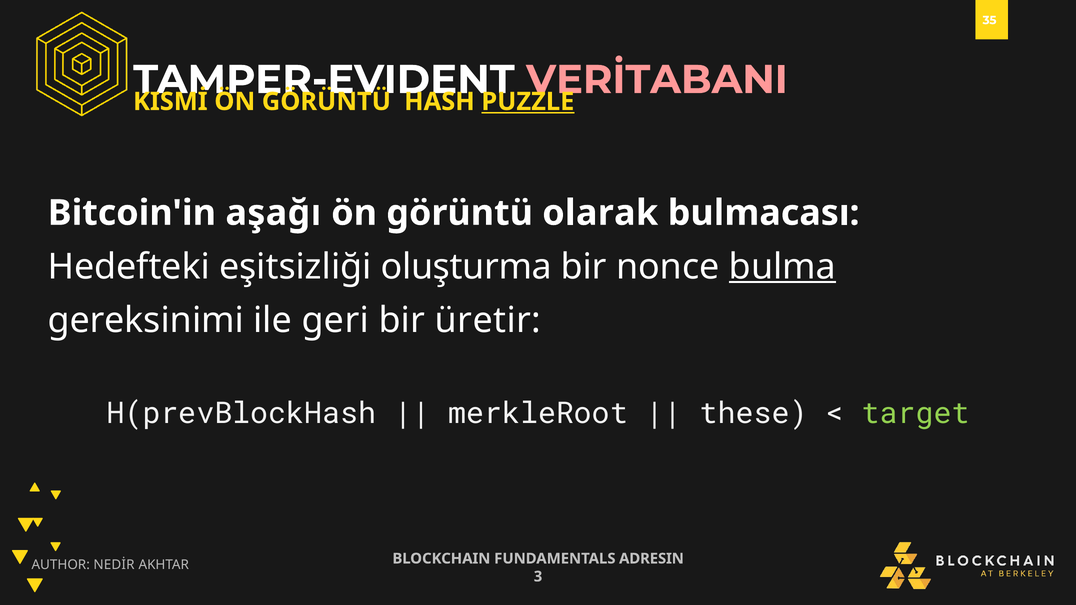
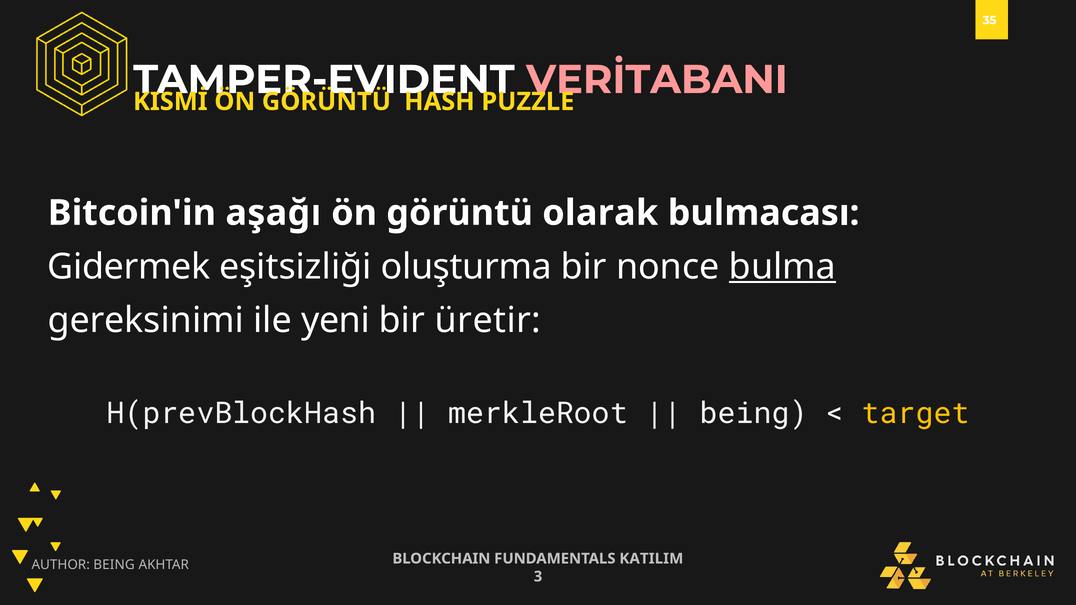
PUZZLE underline: present -> none (528, 102)
Hedefteki: Hedefteki -> Gidermek (129, 267)
geri: geri -> yeni (336, 321)
these: these -> being (754, 413)
target colour: light green -> yellow (916, 413)
ADRESIN: ADRESIN -> KATILIM (651, 559)
AUTHOR NEDİR: NEDİR -> BEING (114, 565)
